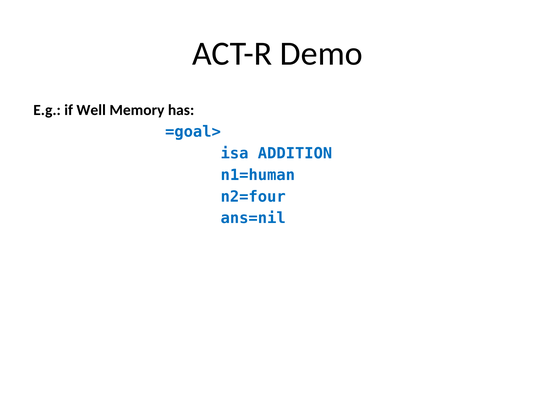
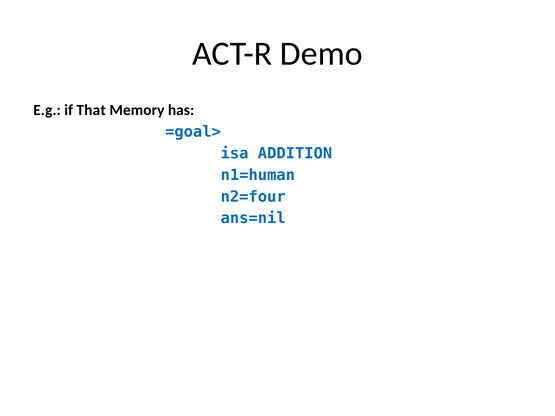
Well: Well -> That (91, 110)
